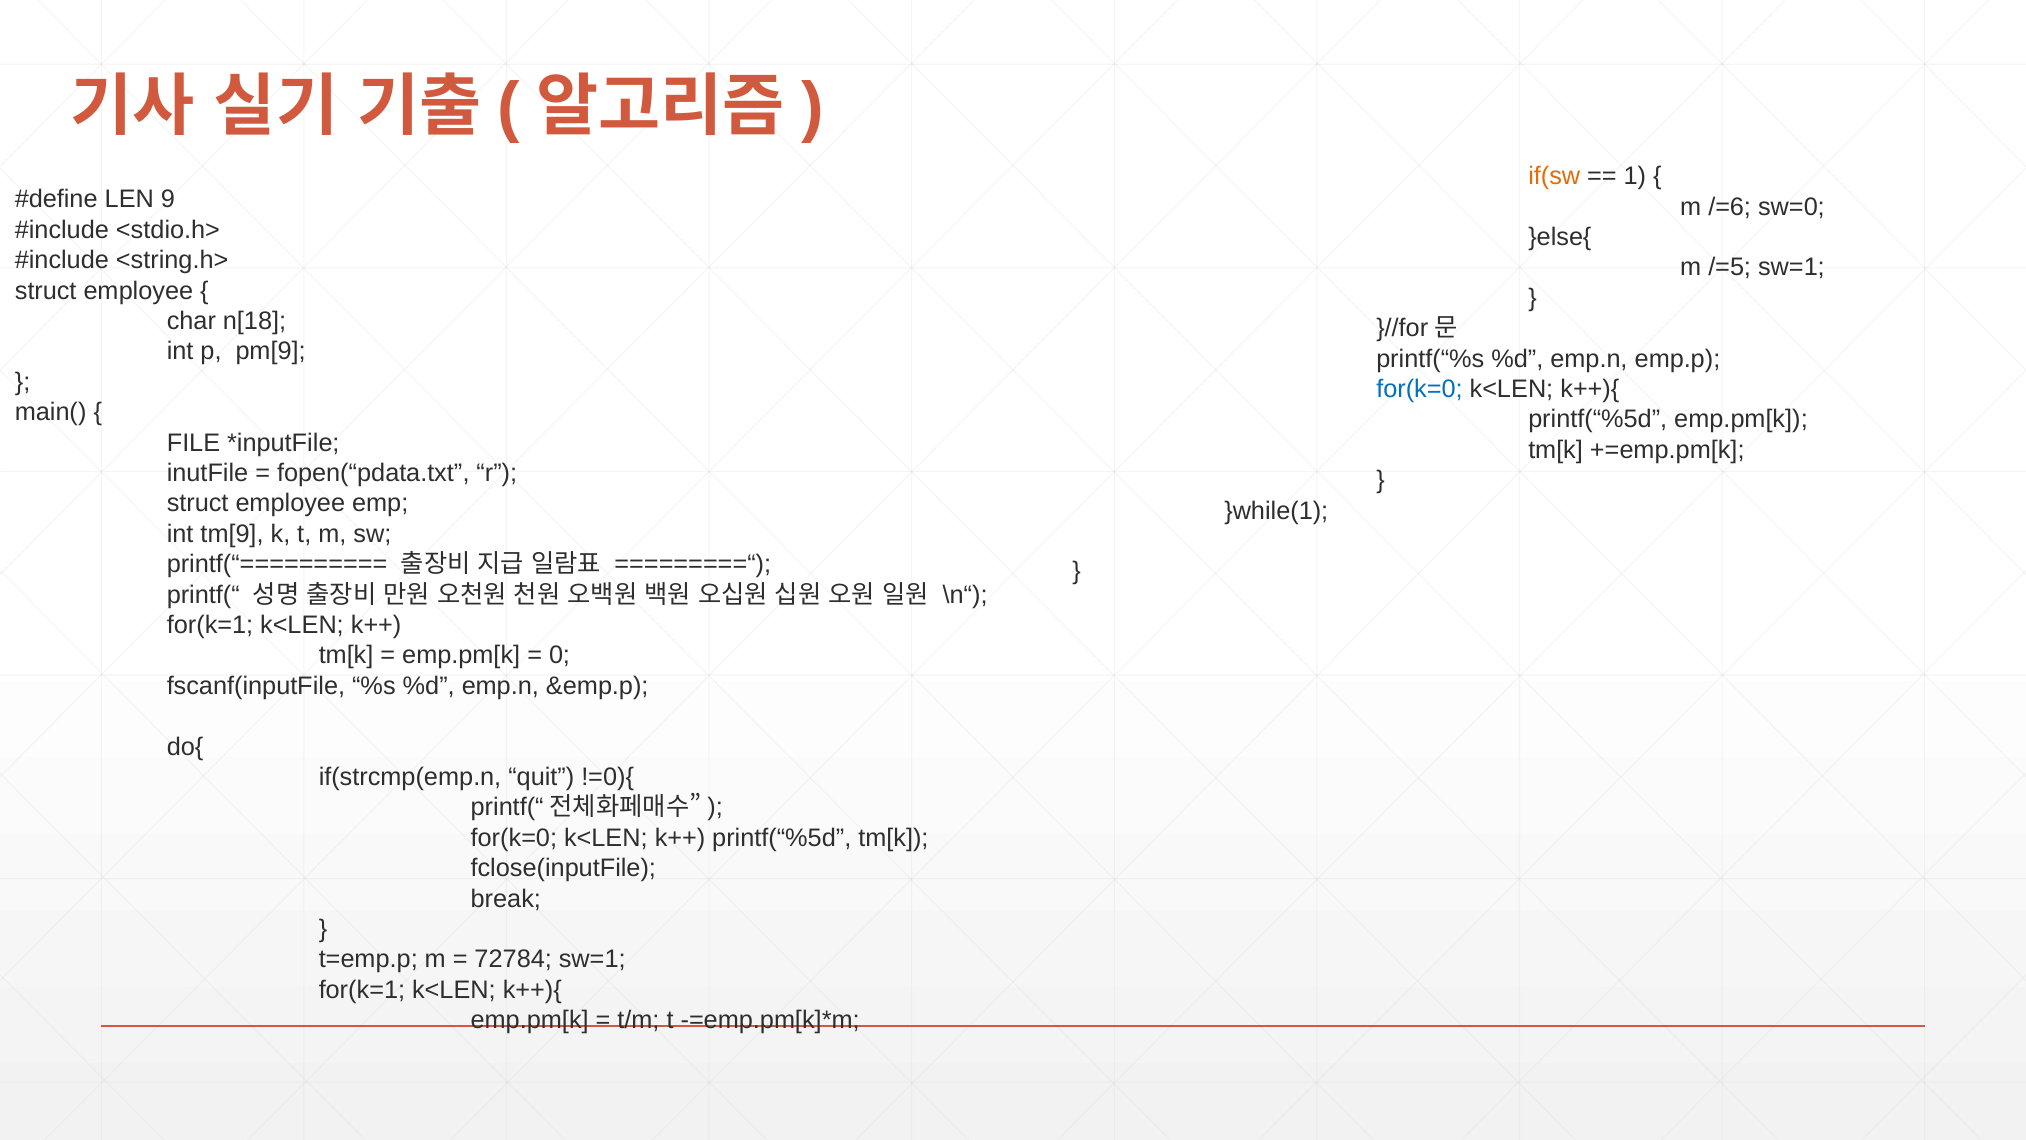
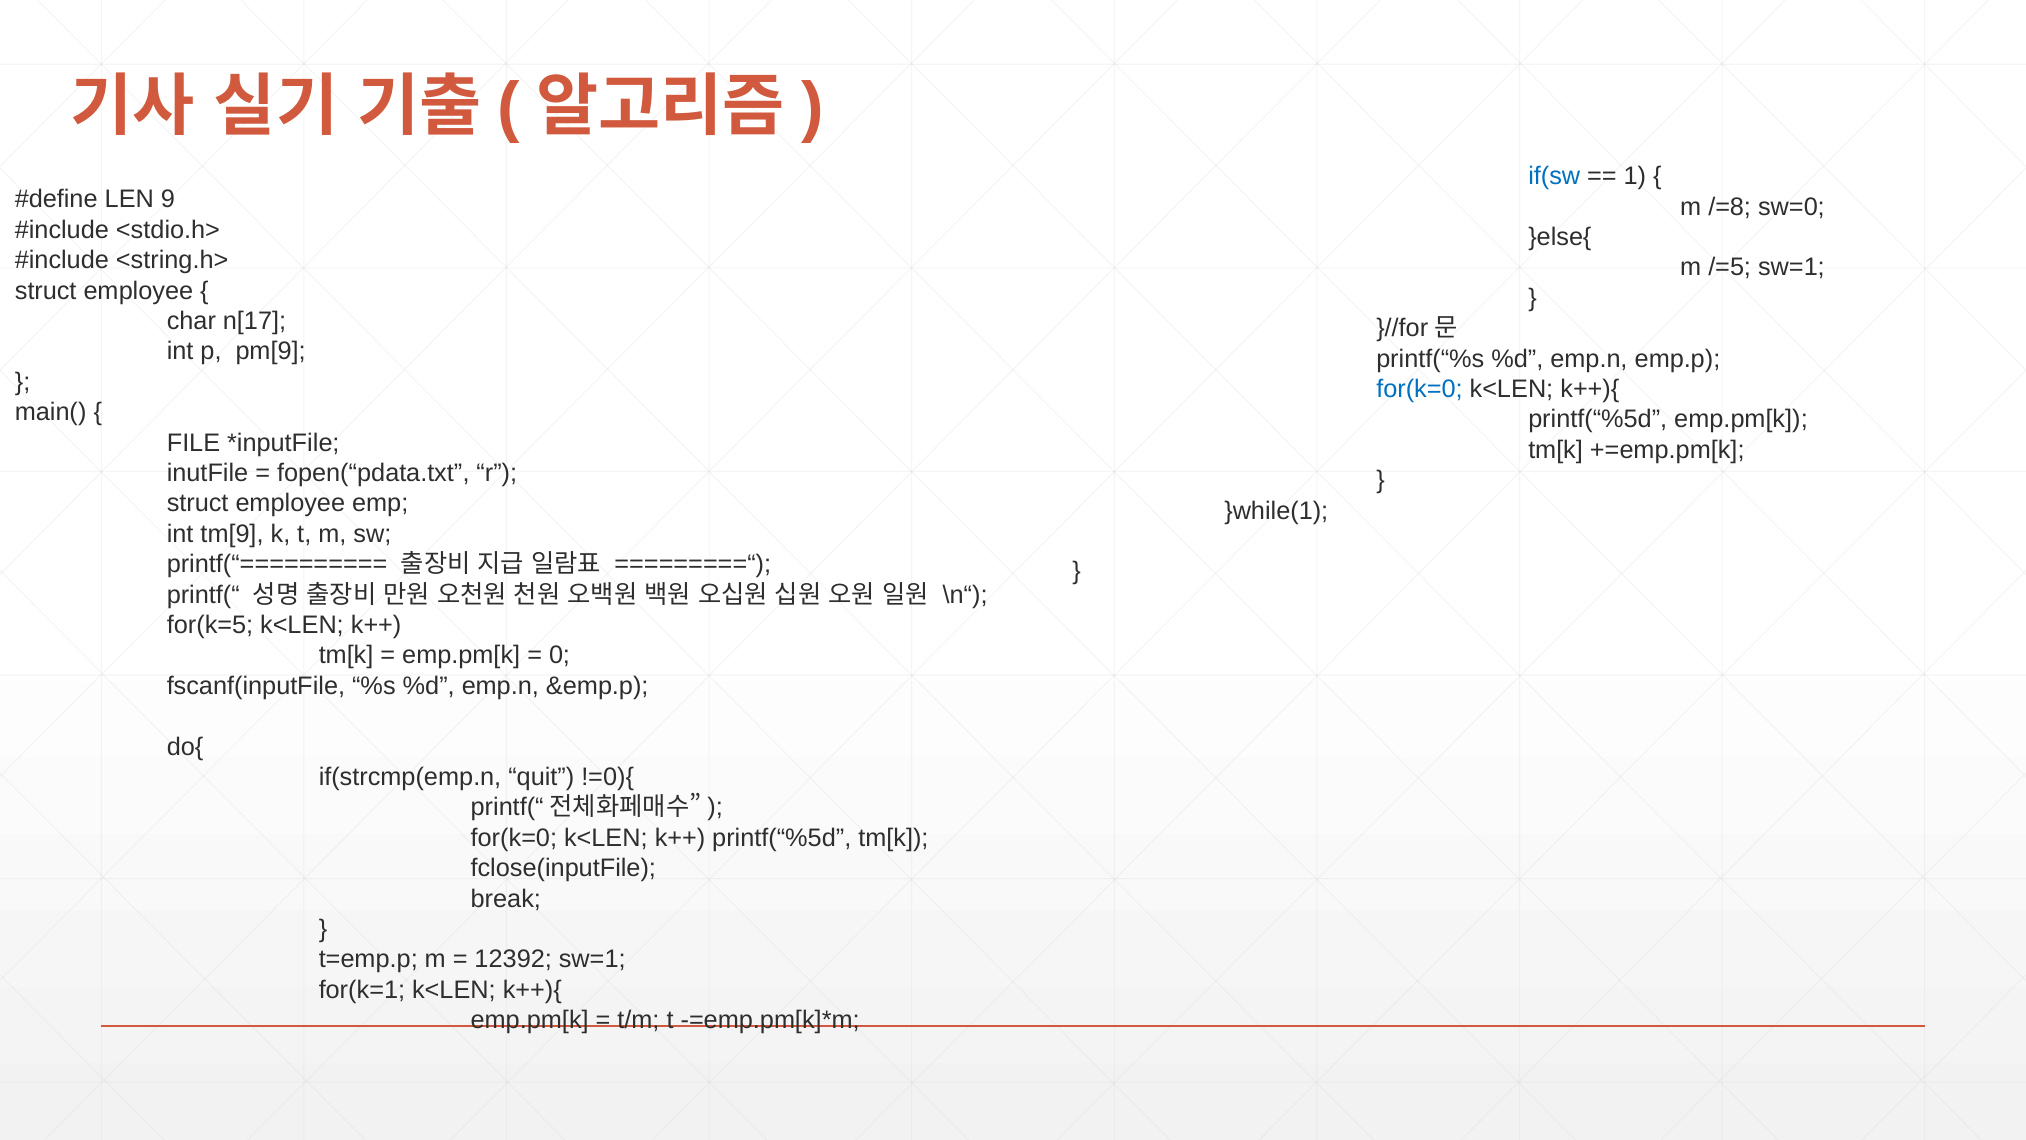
if(sw colour: orange -> blue (1554, 176)
/=6: /=6 -> /=8 (1730, 207)
n[18: n[18 -> n[17 (255, 321)
for(k=1: for(k=1 -> for(k=5 (210, 625)
72784: 72784 -> 12392 (513, 959)
